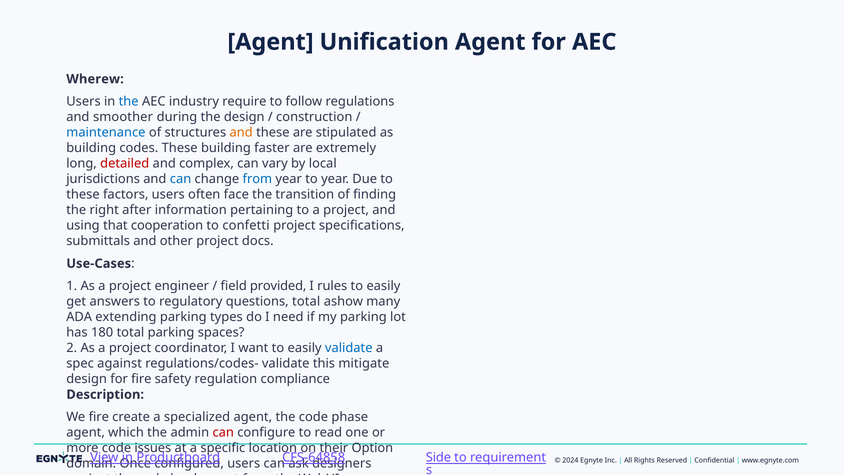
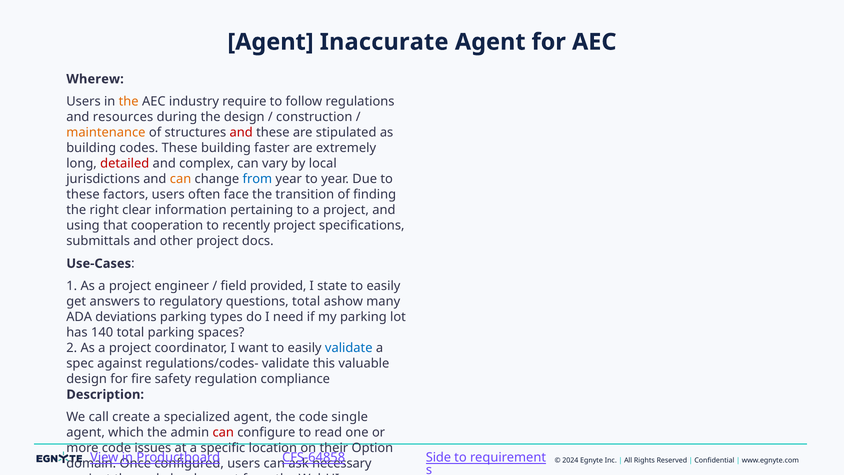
Unification: Unification -> Inaccurate (384, 42)
the colour: blue -> orange (129, 102)
smoother: smoother -> resources (123, 117)
maintenance colour: blue -> orange (106, 133)
and colour: orange -> red (241, 133)
can colour: blue -> orange (181, 179)
after: after -> clear (137, 210)
confetti: confetti -> recently (246, 225)
rules: rules -> state (332, 286)
extending: extending -> deviations (126, 317)
180: 180 -> 140 (102, 332)
mitigate: mitigate -> valuable (364, 363)
We fire: fire -> call (99, 417)
phase: phase -> single (350, 417)
designers: designers -> necessary (342, 463)
